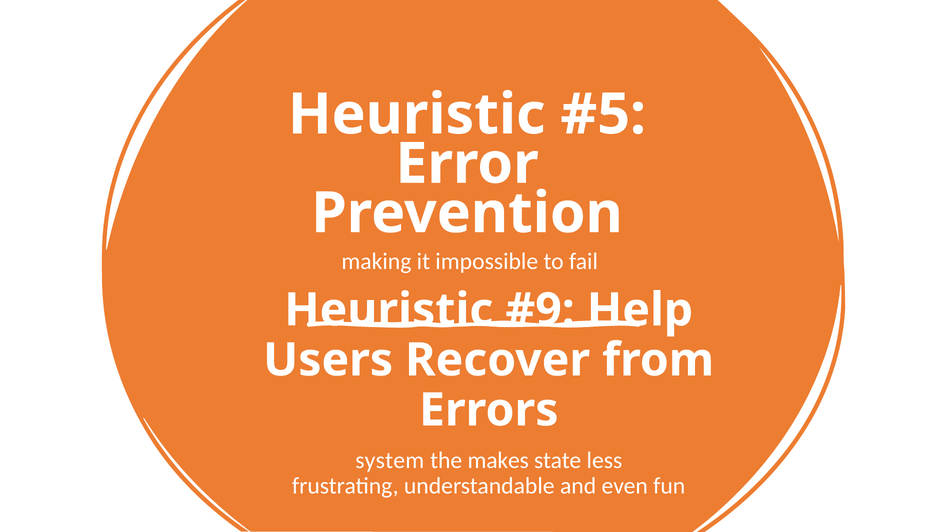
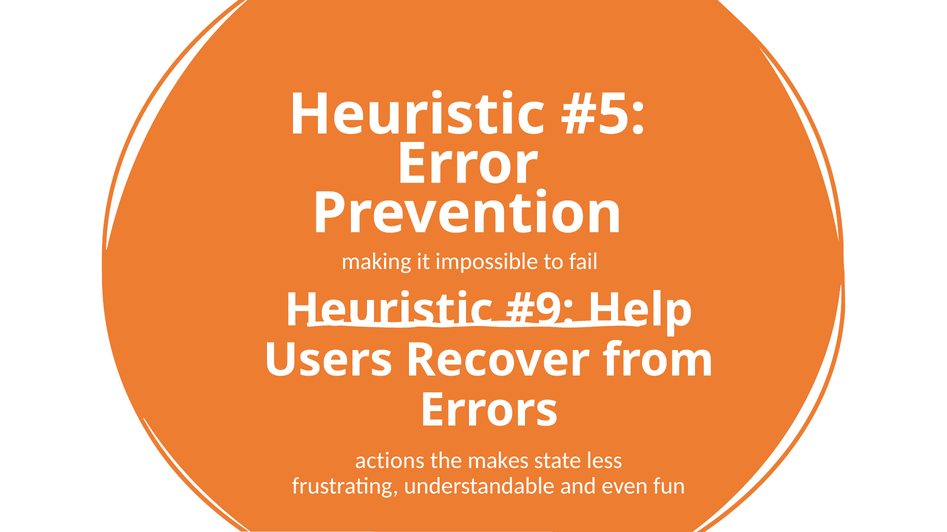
system: system -> actions (390, 461)
